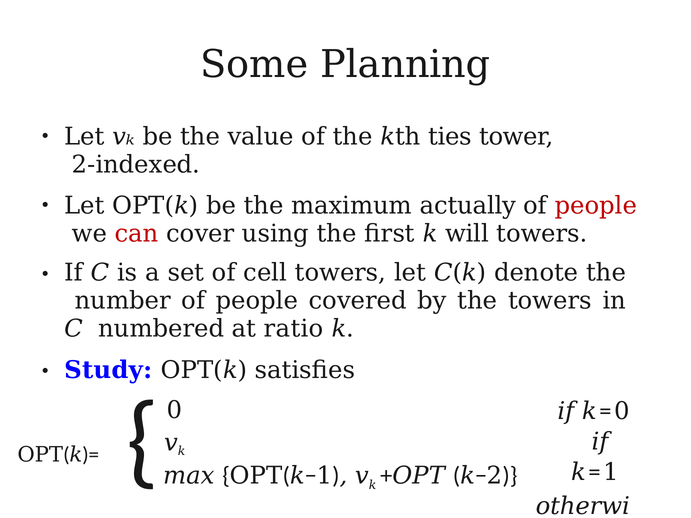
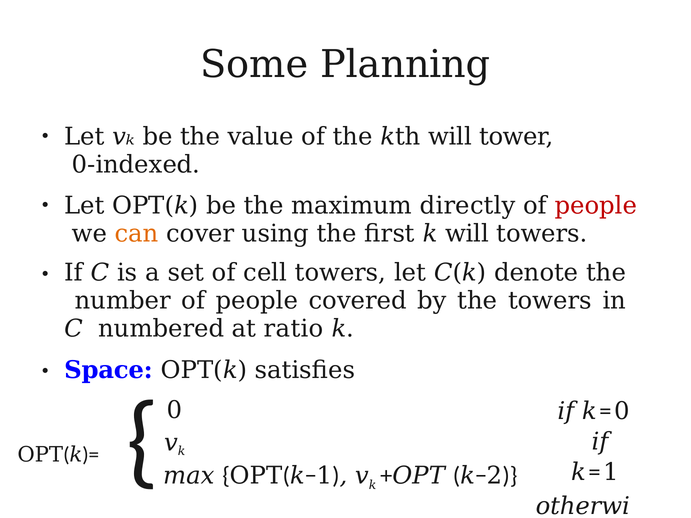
kth ties: ties -> will (450, 137)
2-indexed: 2-indexed -> 0-indexed (136, 165)
actually: actually -> directly (468, 206)
can colour: red -> orange (137, 234)
Study: Study -> Space (108, 371)
